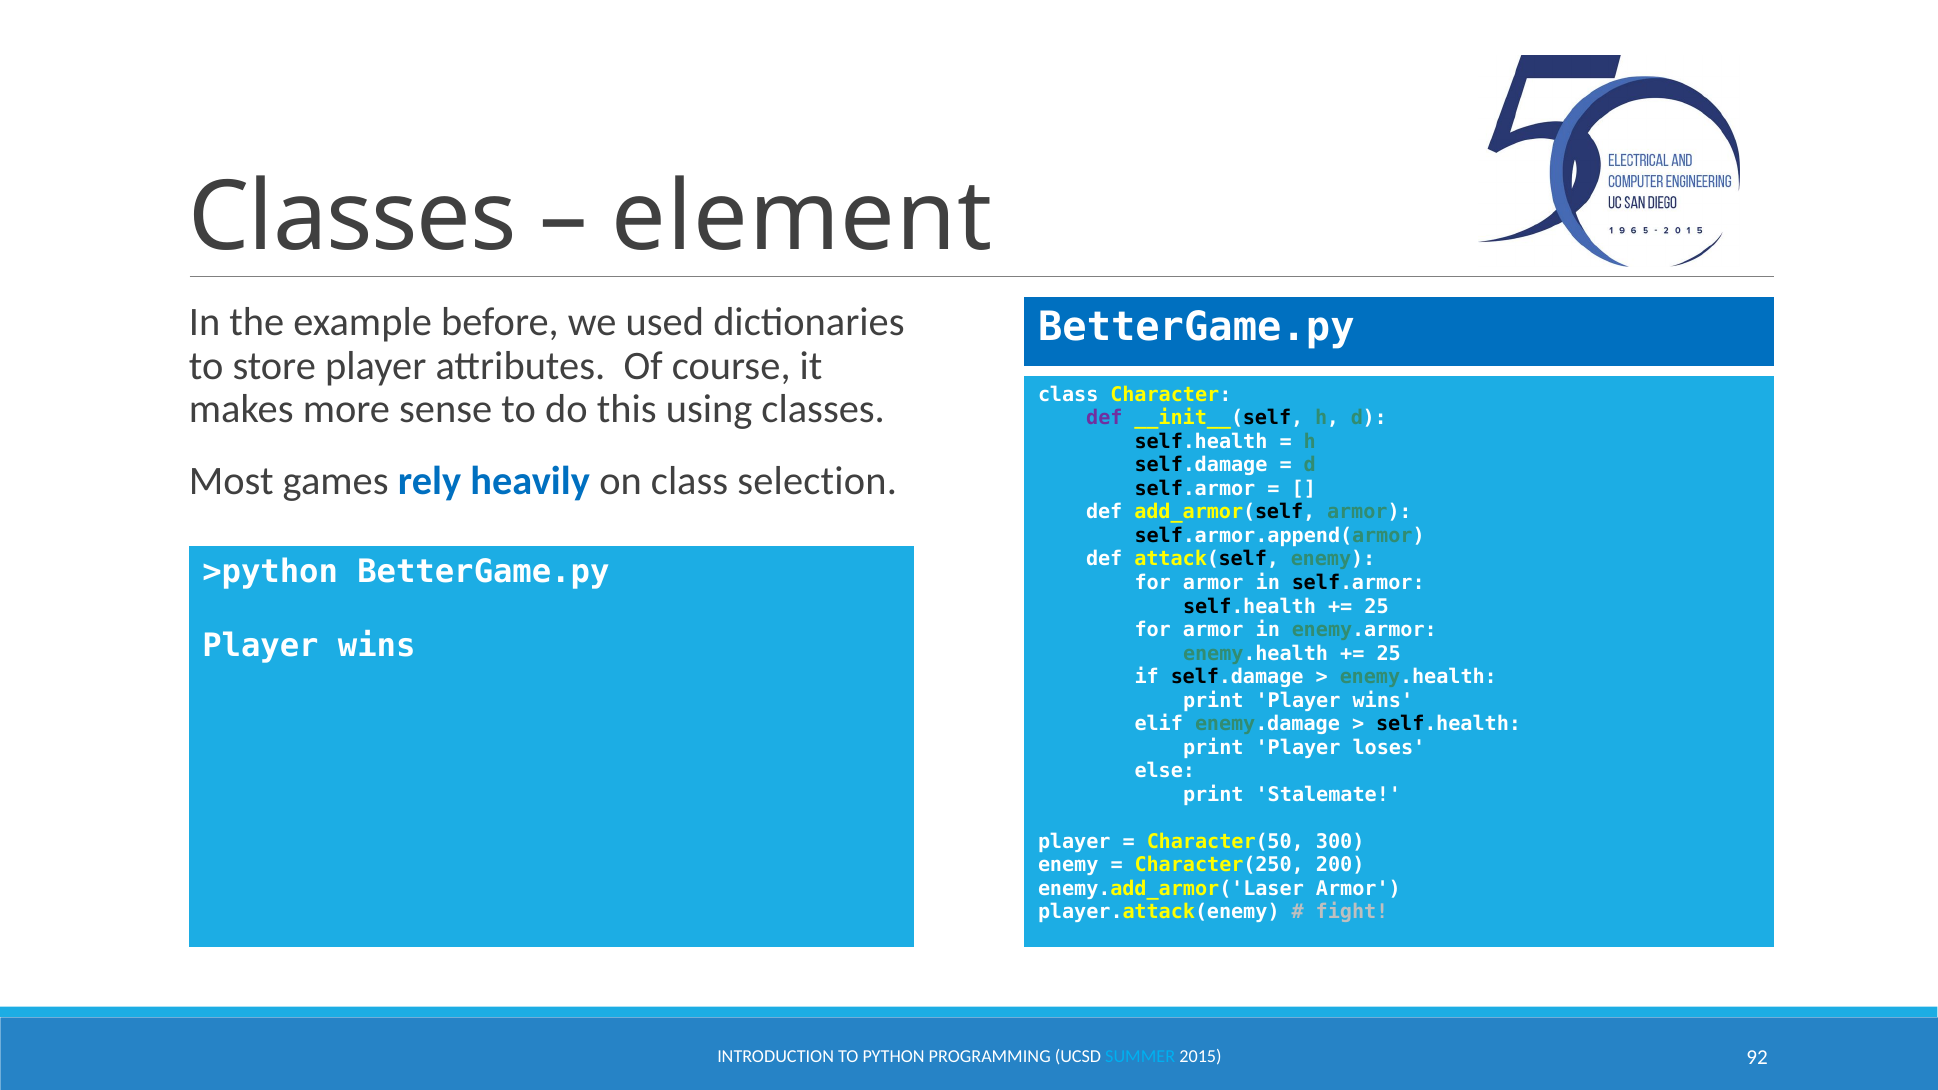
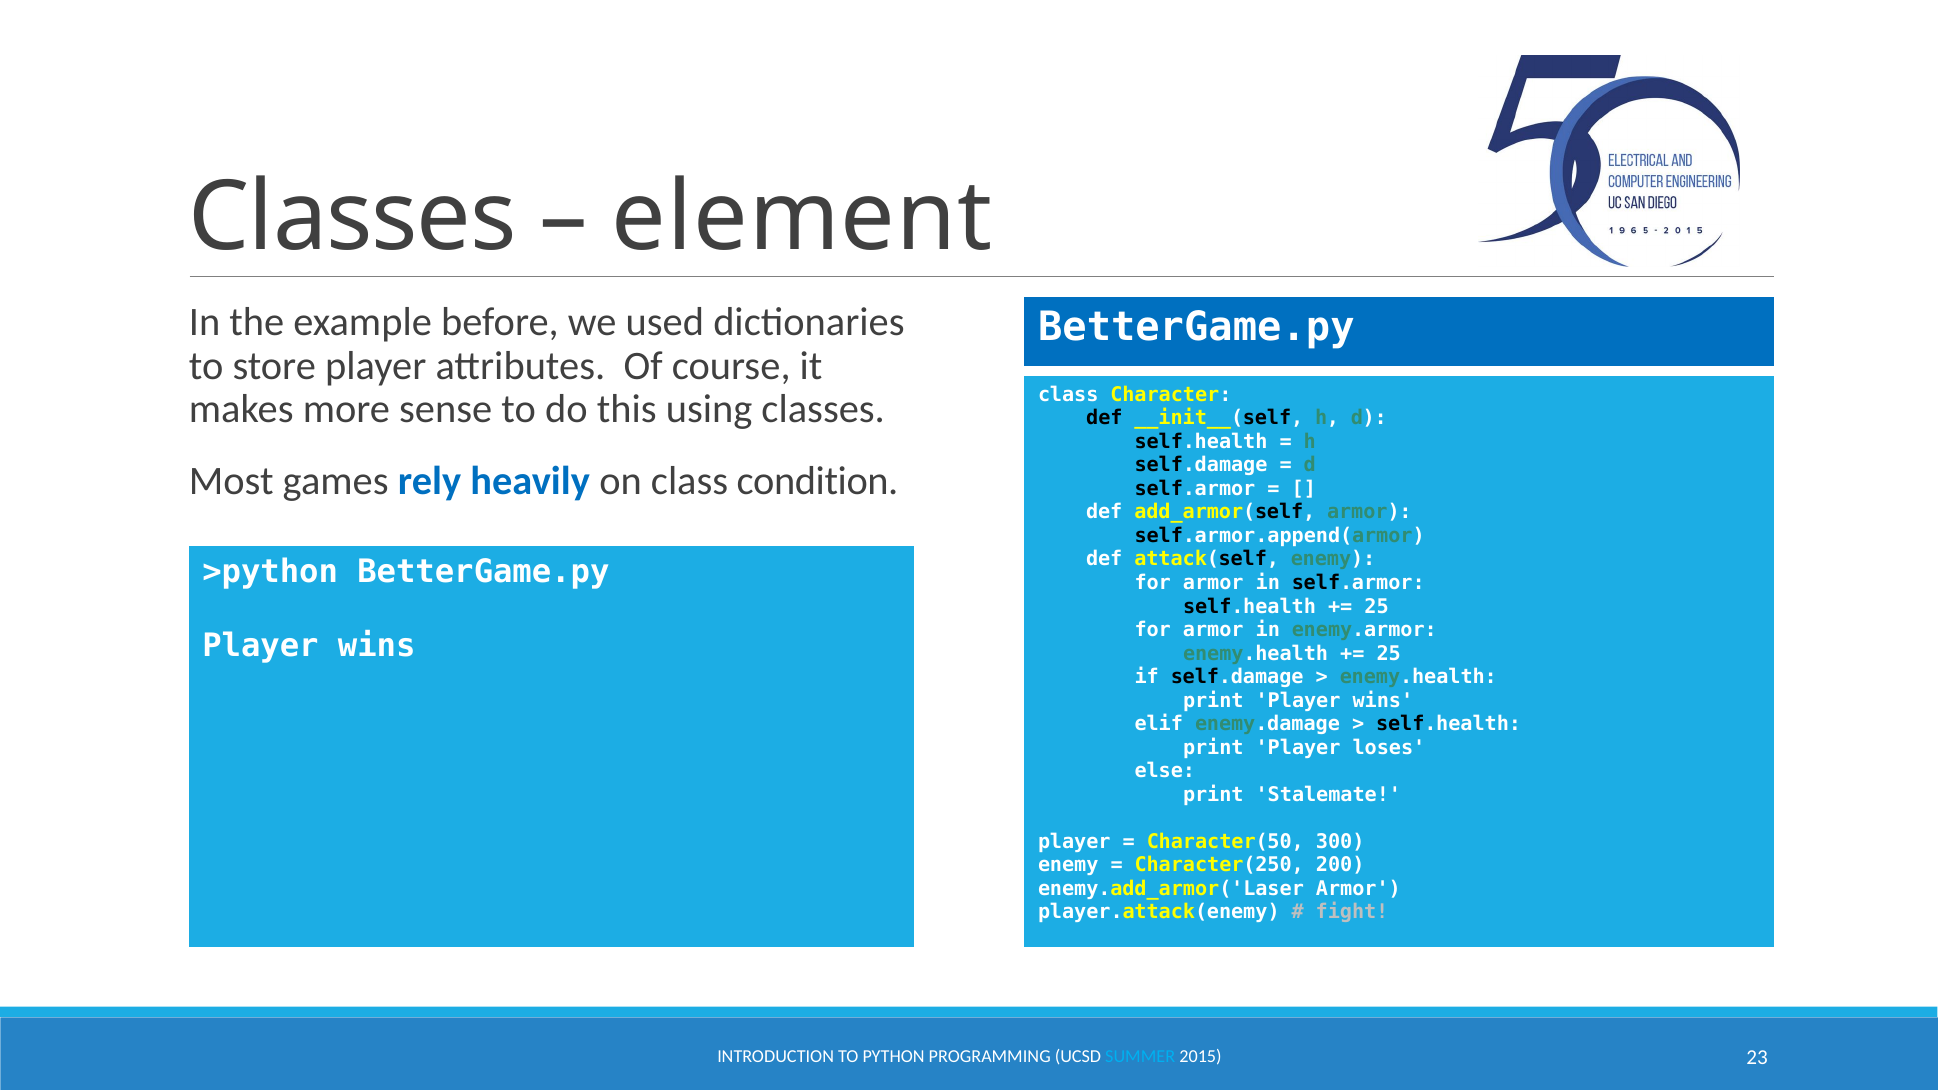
def colour: purple -> black (1104, 418)
selection: selection -> condition (817, 481)
92: 92 -> 23 (1757, 1057)
